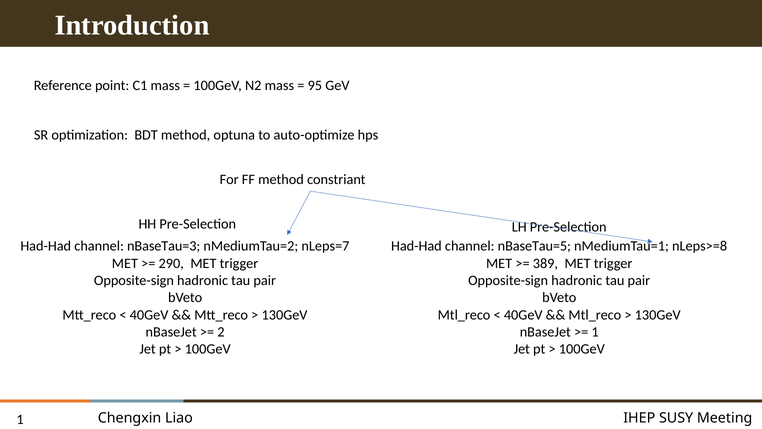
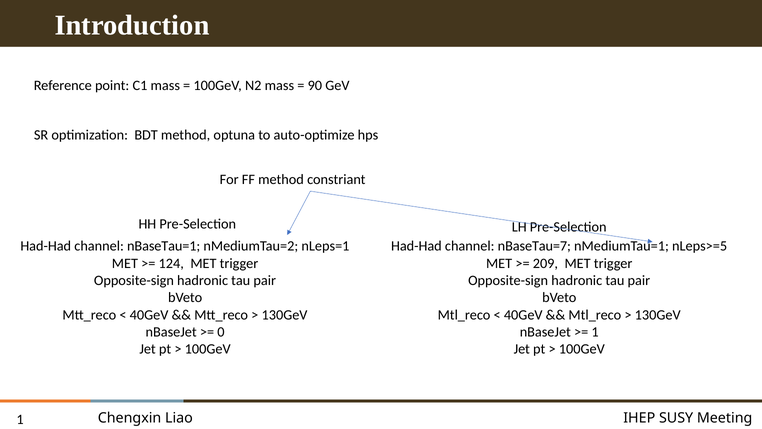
95: 95 -> 90 (315, 85)
nBaseTau=3: nBaseTau=3 -> nBaseTau=1 (164, 246)
nLeps=7: nLeps=7 -> nLeps=1 (325, 246)
nBaseTau=5: nBaseTau=5 -> nBaseTau=7 (534, 246)
nLeps>=8: nLeps>=8 -> nLeps>=5 (700, 246)
290: 290 -> 124 (171, 263)
389: 389 -> 209 (545, 263)
2: 2 -> 0 (221, 332)
